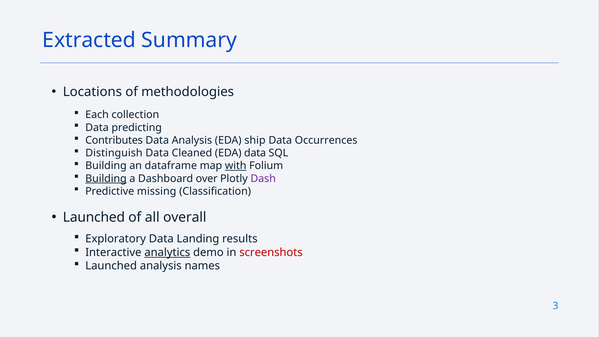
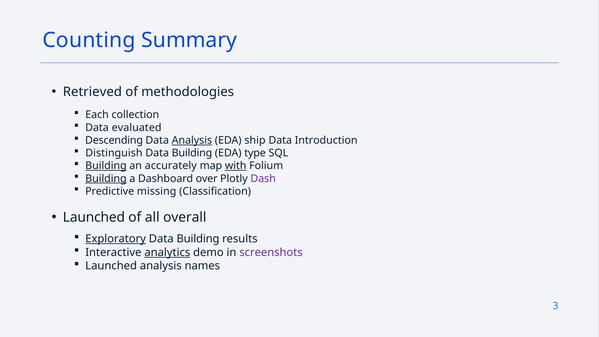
Extracted: Extracted -> Counting (89, 40)
Locations: Locations -> Retrieved (92, 92)
predicting: predicting -> evaluated (137, 128)
Contributes: Contributes -> Descending (114, 140)
Analysis underline: none -> present (192, 140)
Occurrences: Occurrences -> Introduction (326, 140)
Cleaned: Cleaned -> Building (192, 153)
EDA data: data -> type (255, 153)
Building underline: none -> present (106, 166)
dataframe: dataframe -> accurately (171, 166)
Exploratory underline: none -> present (116, 239)
Landing: Landing -> Building (198, 239)
screenshots colour: red -> purple (271, 252)
